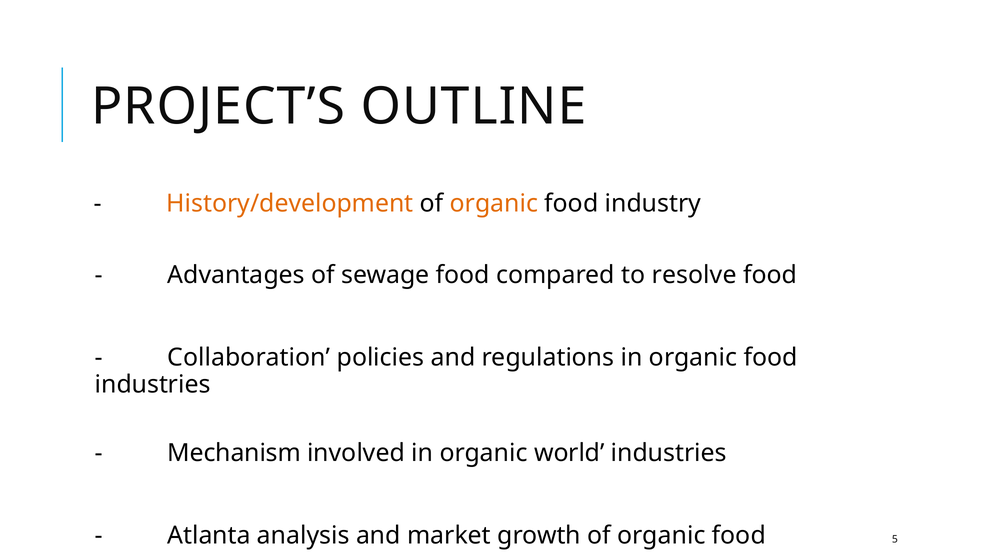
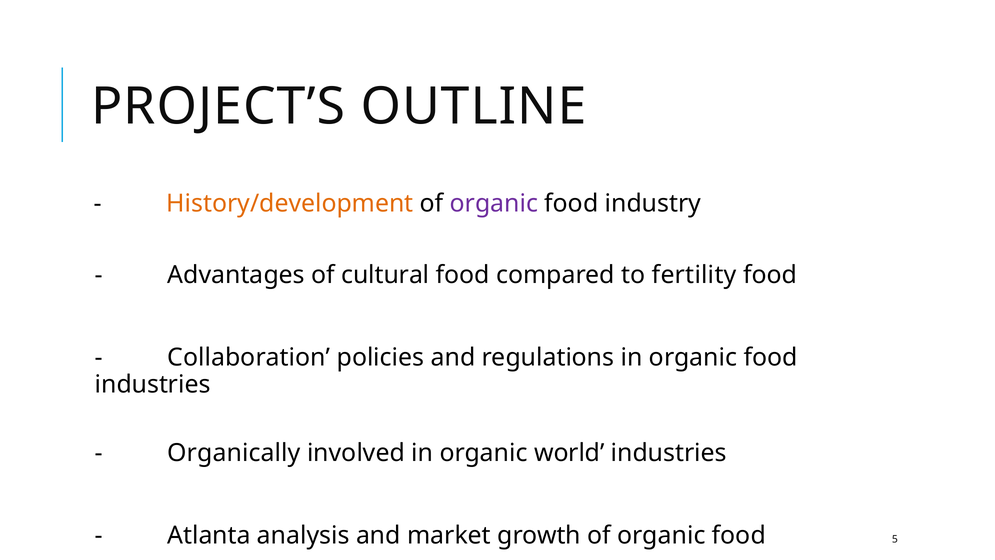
organic colour: orange -> purple (494, 204)
sewage: sewage -> cultural (385, 275)
resolve: resolve -> fertility (694, 275)
Mechanism: Mechanism -> Organically (234, 453)
